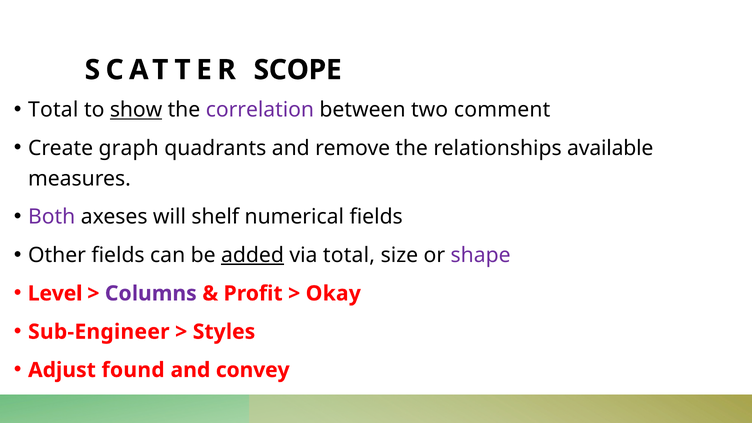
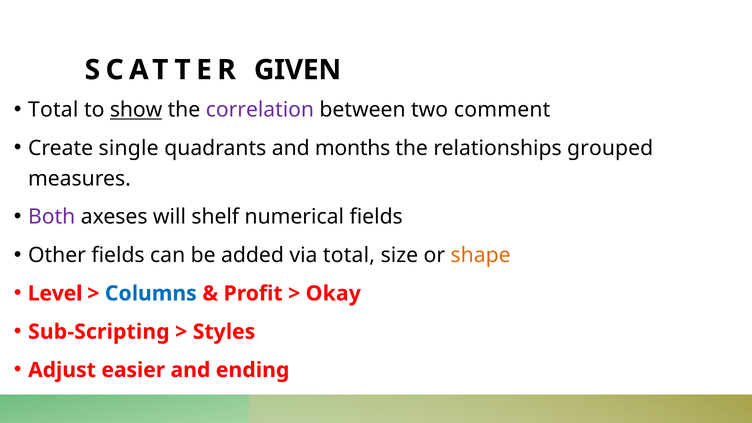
SCOPE: SCOPE -> GIVEN (298, 70)
graph: graph -> single (129, 148)
remove: remove -> months (353, 148)
available: available -> grouped (610, 148)
added underline: present -> none (253, 255)
shape colour: purple -> orange (481, 255)
Columns colour: purple -> blue (151, 293)
Sub-Engineer: Sub-Engineer -> Sub-Scripting (99, 332)
found: found -> easier (133, 370)
convey: convey -> ending (253, 370)
